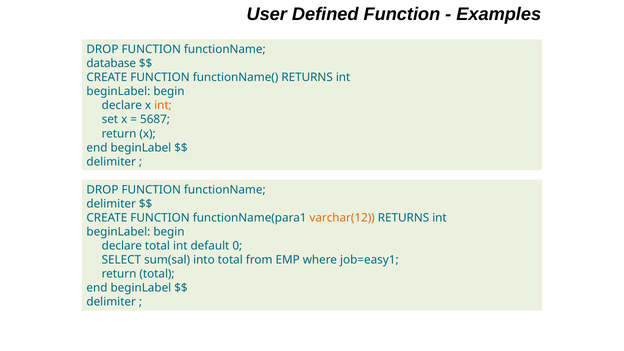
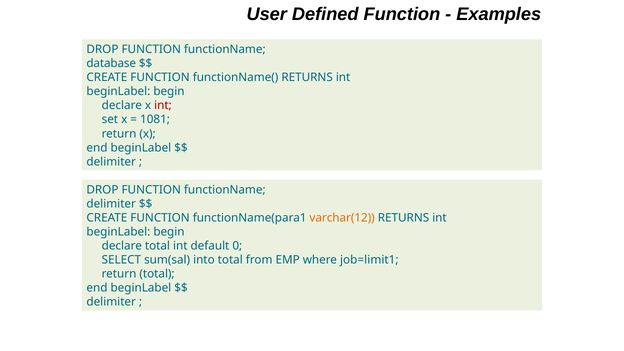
int colour: orange -> red (163, 106)
5687: 5687 -> 1081 (155, 120)
job=easy1: job=easy1 -> job=limit1 (369, 260)
